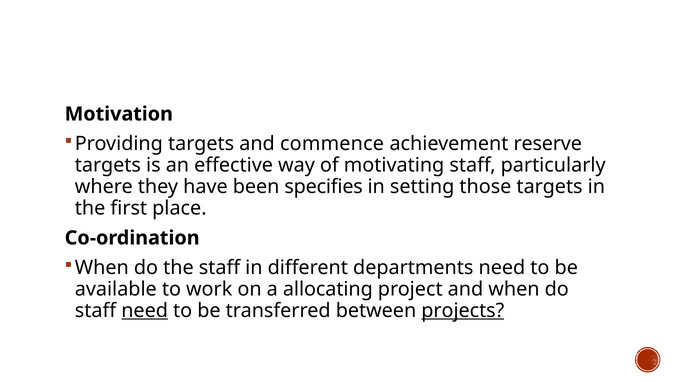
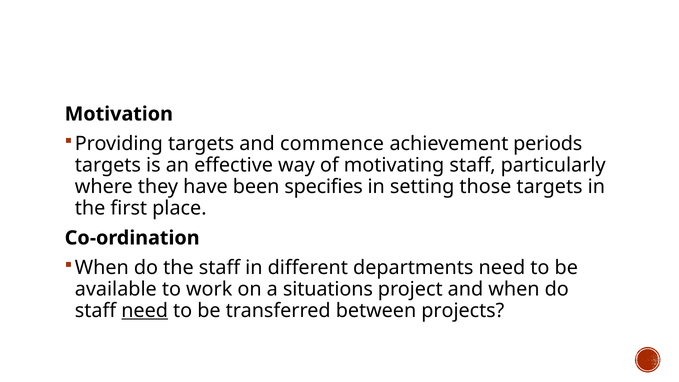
reserve: reserve -> periods (548, 144)
allocating: allocating -> situations (328, 289)
projects underline: present -> none (463, 311)
